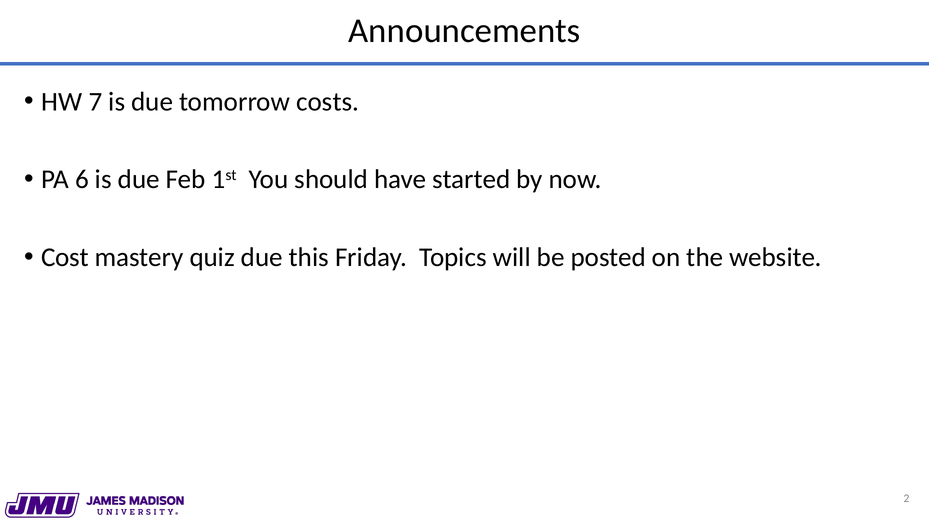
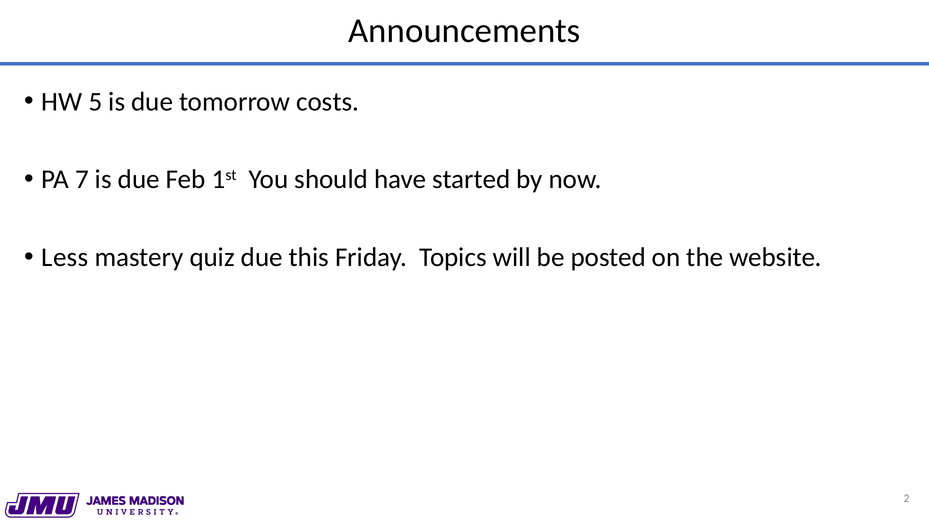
7: 7 -> 5 (95, 102)
6: 6 -> 7 (82, 180)
Cost: Cost -> Less (65, 258)
